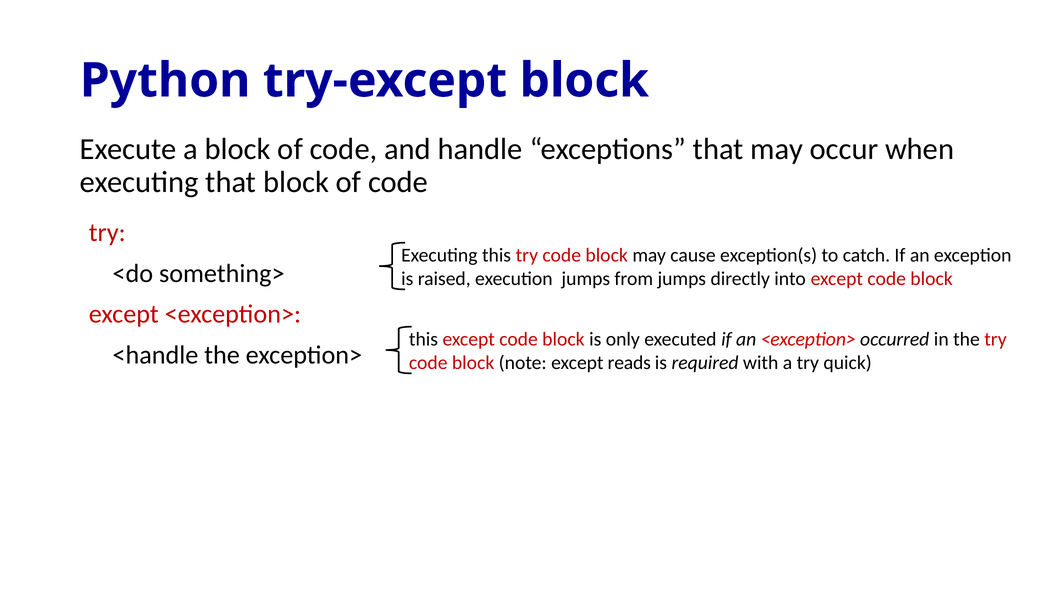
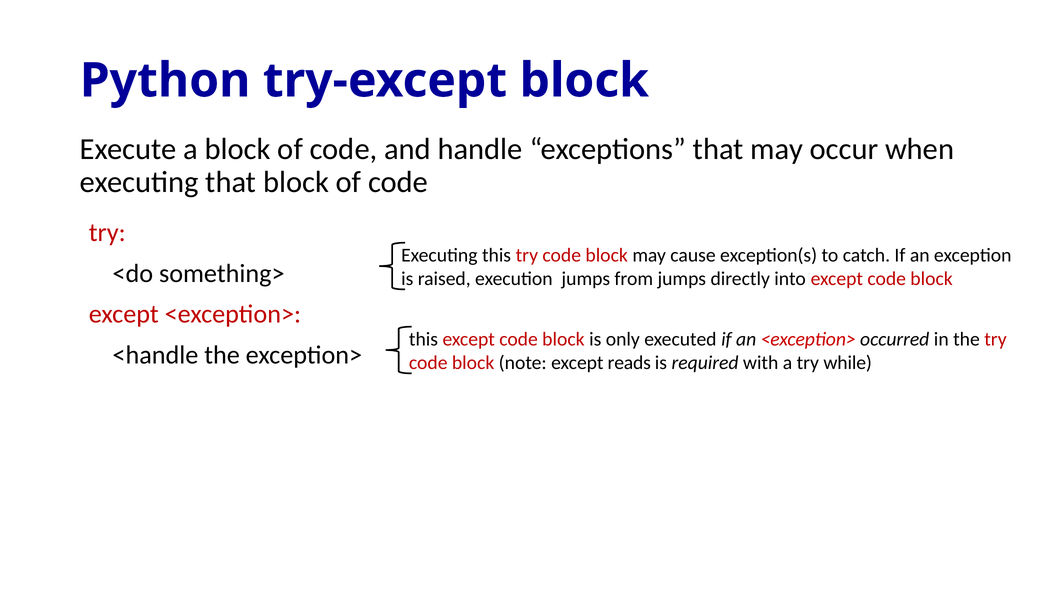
quick: quick -> while (848, 363)
